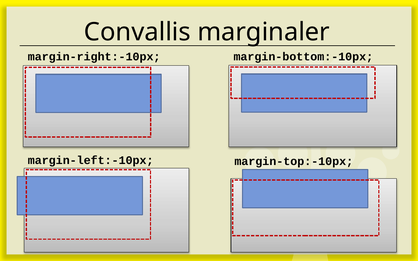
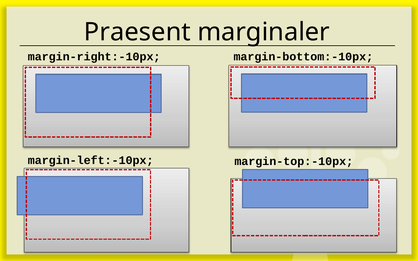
Convallis: Convallis -> Praesent (137, 32)
